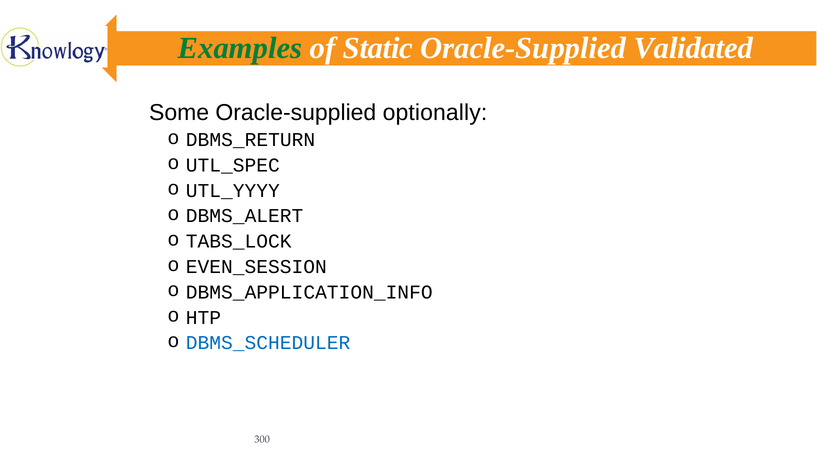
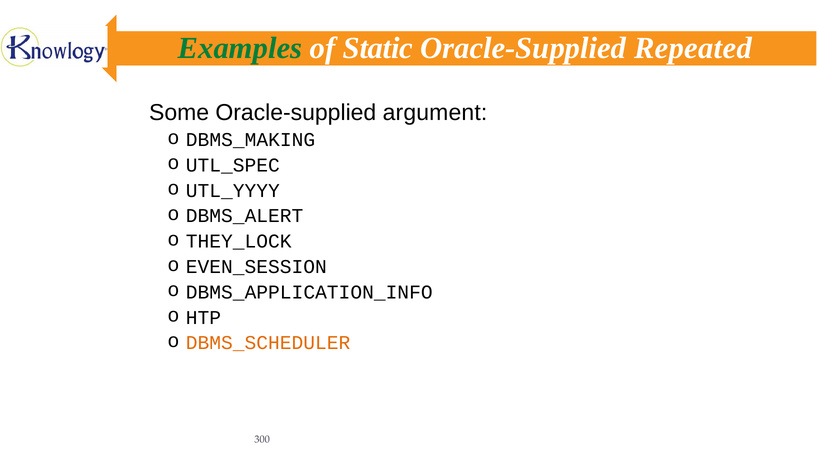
Validated: Validated -> Repeated (693, 48)
optionally: optionally -> argument (435, 112)
DBMS_RETURN: DBMS_RETURN -> DBMS_MAKING (250, 140)
TABS_LOCK: TABS_LOCK -> THEY_LOCK (239, 241)
DBMS_SCHEDULER colour: blue -> orange (268, 343)
